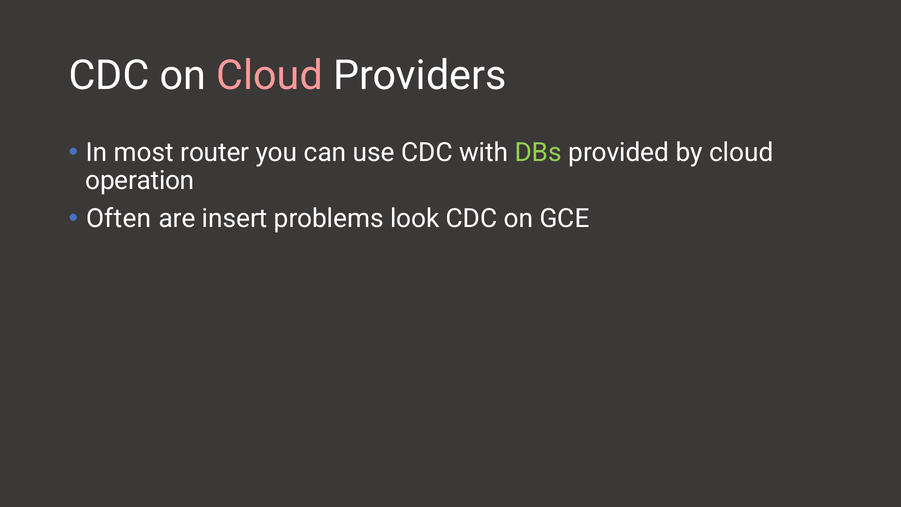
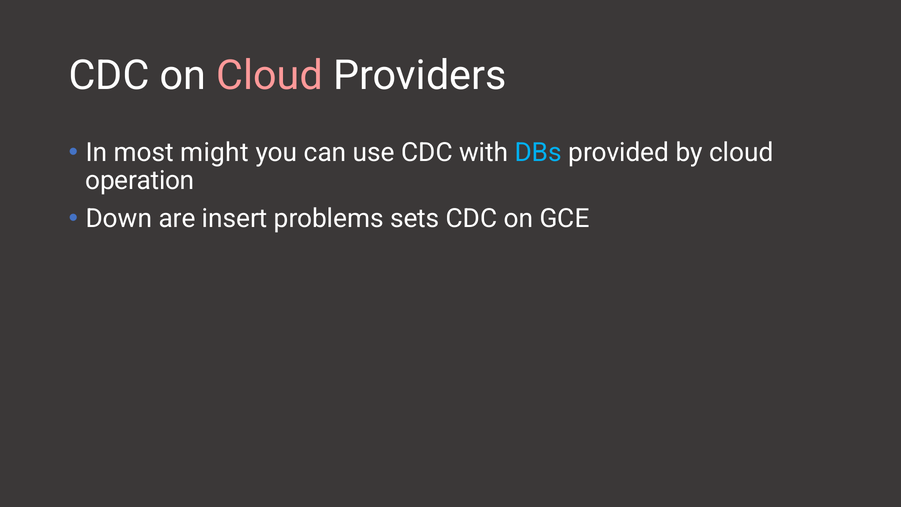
router: router -> might (215, 152)
DBs colour: light green -> light blue (538, 152)
Often: Often -> Down (119, 218)
look: look -> sets (415, 218)
